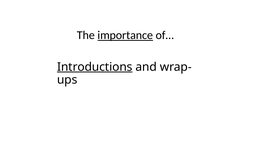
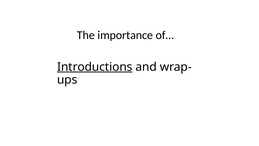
importance underline: present -> none (125, 35)
